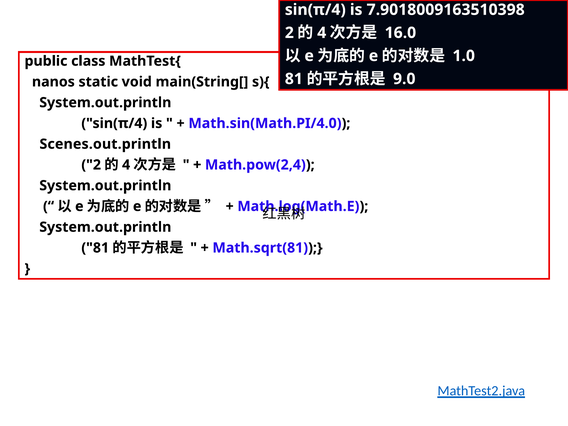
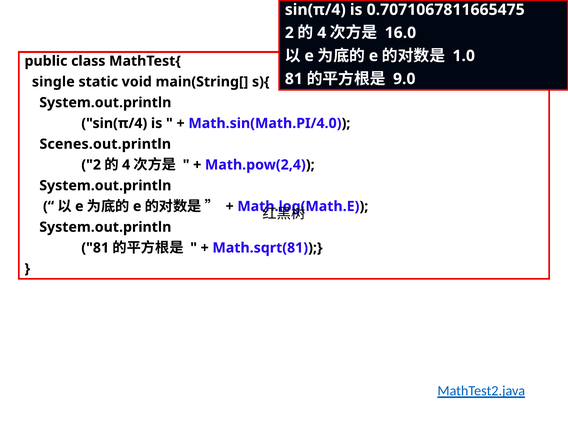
7.9018009163510398: 7.9018009163510398 -> 0.7071067811665475 (446, 10)
nanos: nanos -> single (53, 82)
